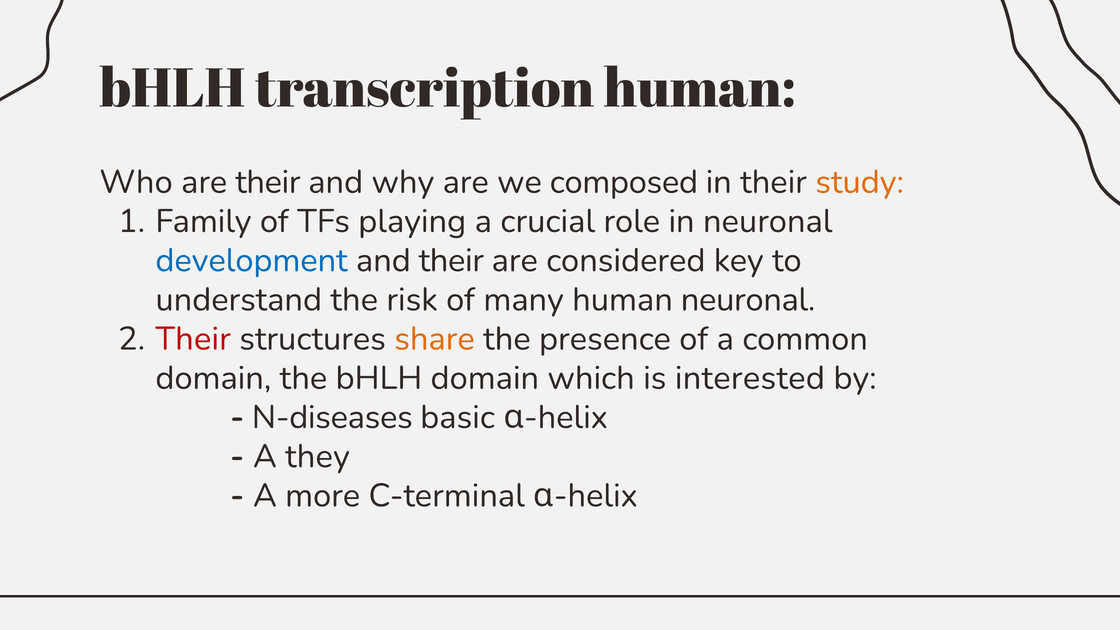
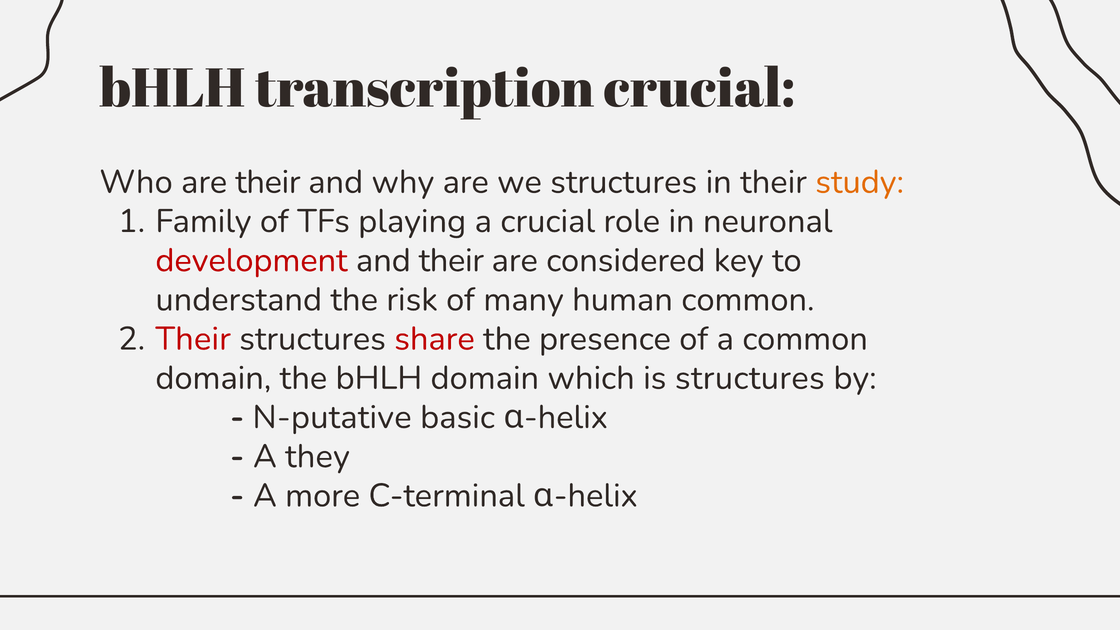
transcription human: human -> crucial (700, 89)
we composed: composed -> structures (624, 182)
development colour: blue -> red (251, 260)
human neuronal: neuronal -> common (748, 300)
share colour: orange -> red (435, 339)
is interested: interested -> structures (750, 378)
N-diseases: N-diseases -> N-putative (332, 417)
